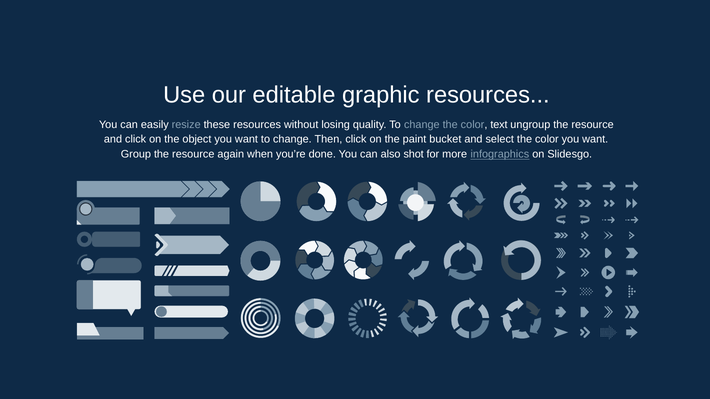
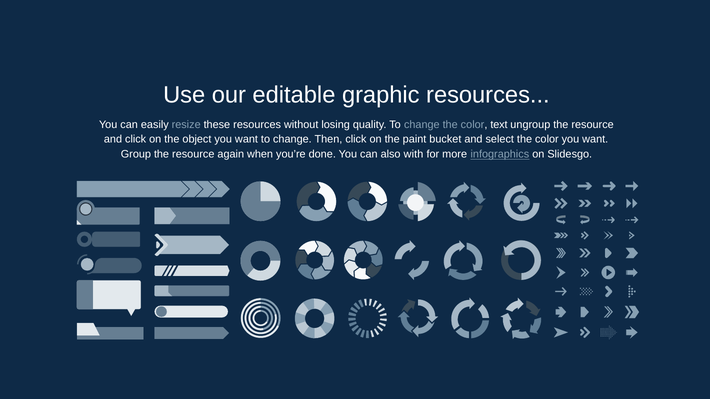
shot: shot -> with (414, 154)
